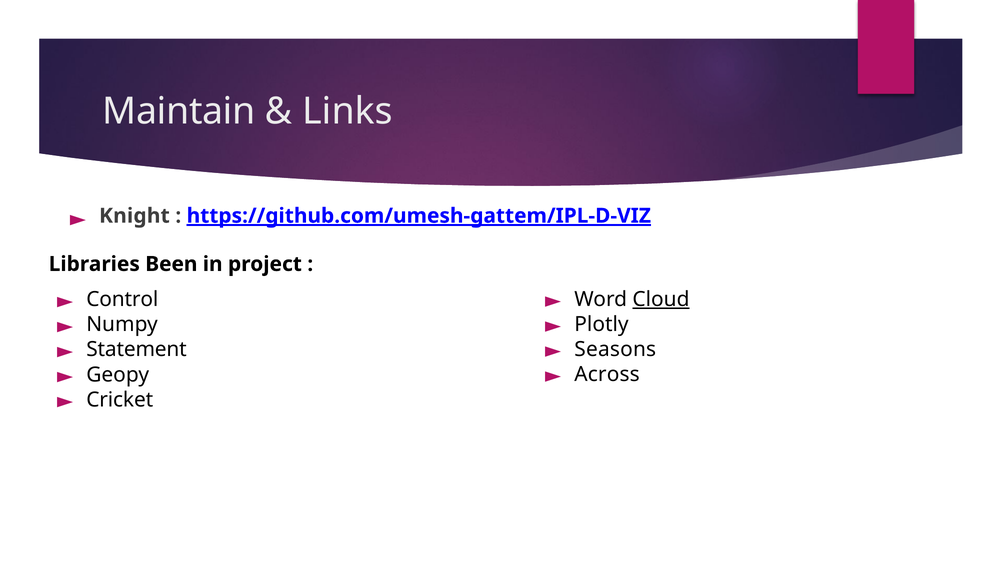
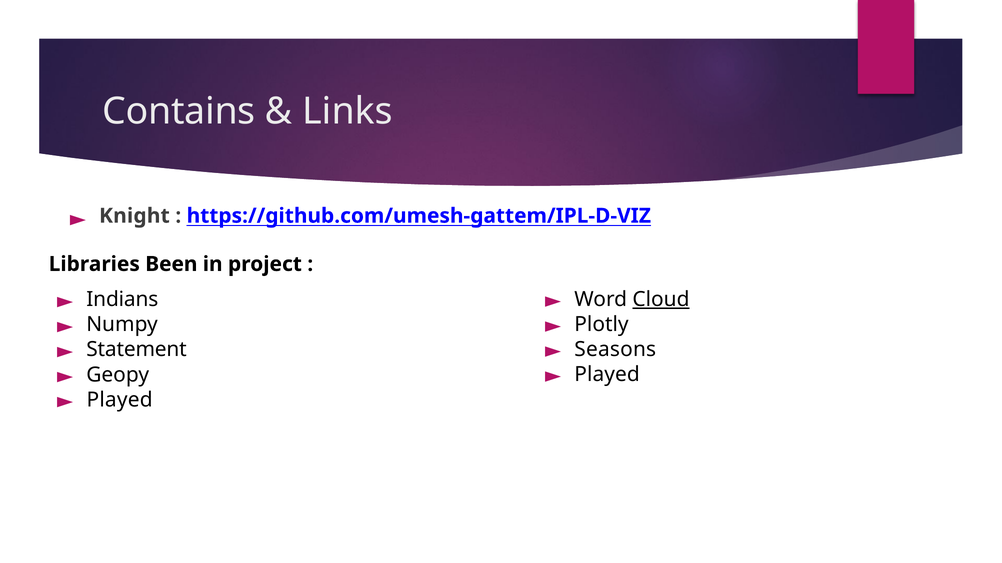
Maintain: Maintain -> Contains (179, 112)
https://github.com/umesh-gattem/IPL-D-VIZ underline: present -> none (419, 216)
Control: Control -> Indians (122, 300)
Across: Across -> Played (607, 375)
Cricket: Cricket -> Played (120, 400)
